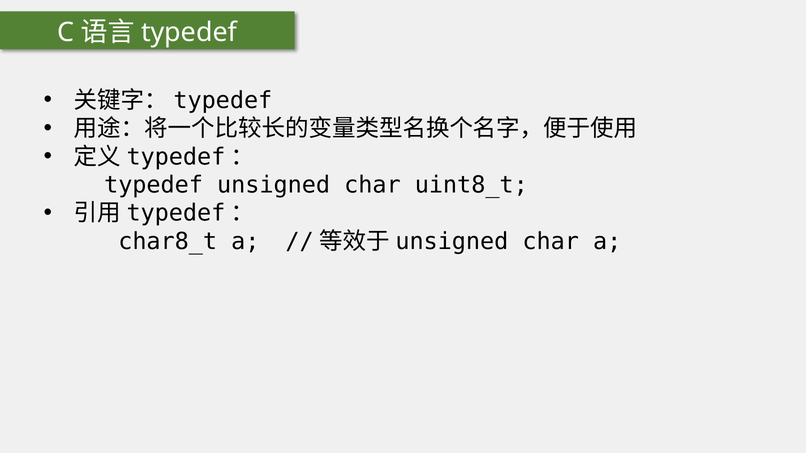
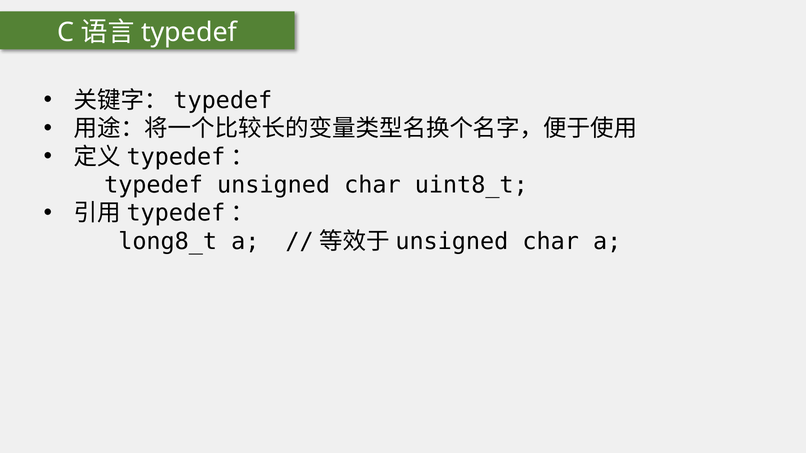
char8_t: char8_t -> long8_t (168, 242)
